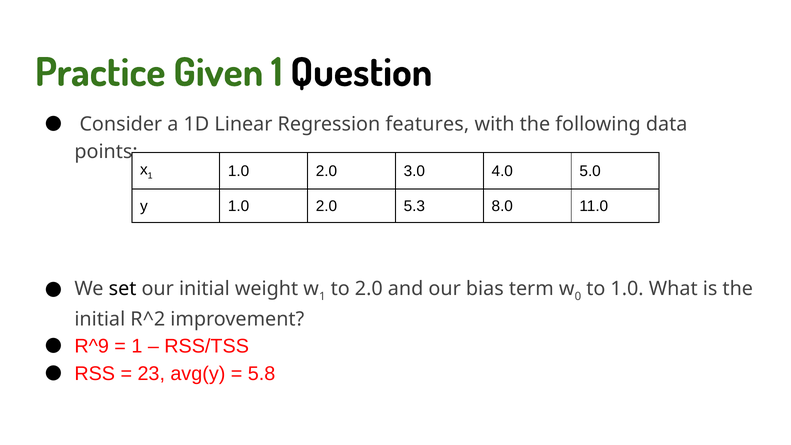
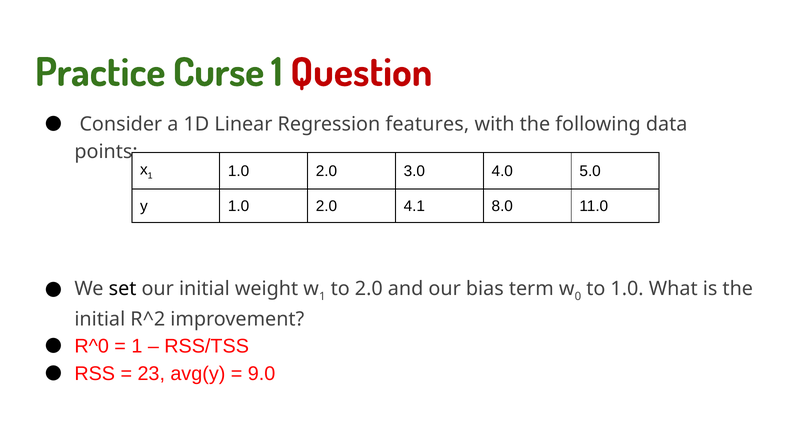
Given: Given -> Curse (219, 73)
Question colour: black -> red (361, 73)
5.3: 5.3 -> 4.1 (414, 206)
R^9: R^9 -> R^0 (92, 346)
5.8: 5.8 -> 9.0 (262, 374)
